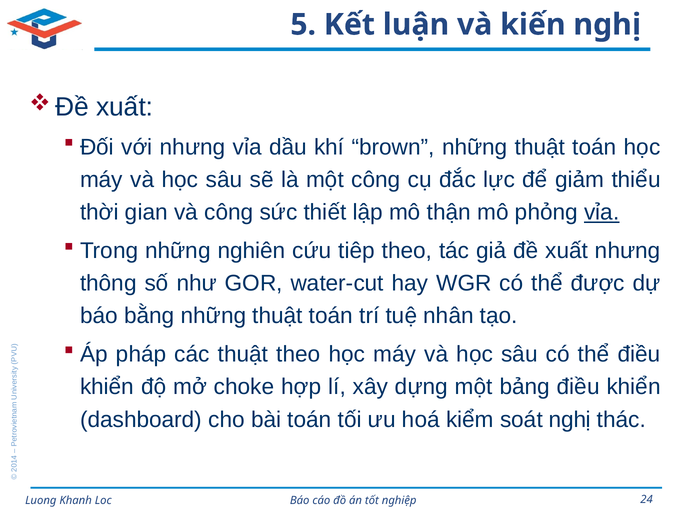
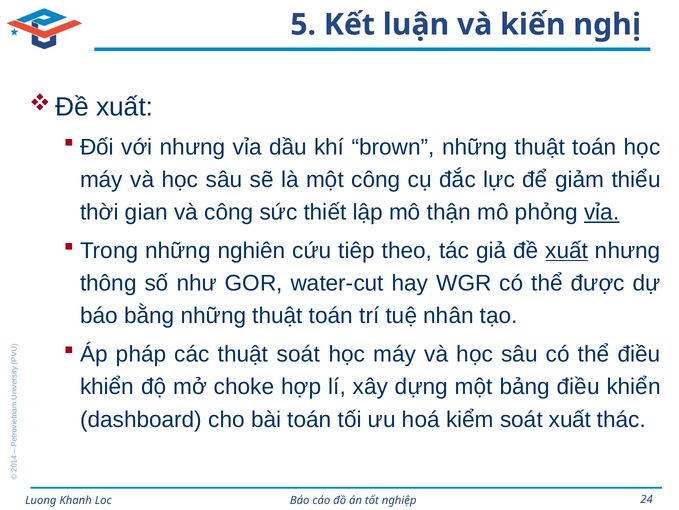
xuất underline: none -> present (567, 250)
thuật theo: theo -> soát (298, 354)
soát nghị: nghị -> xuất (570, 419)
